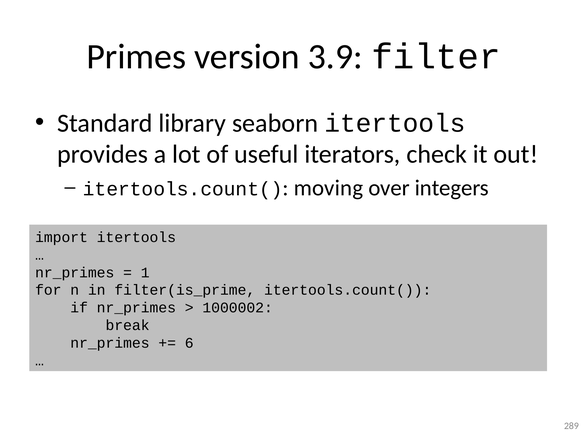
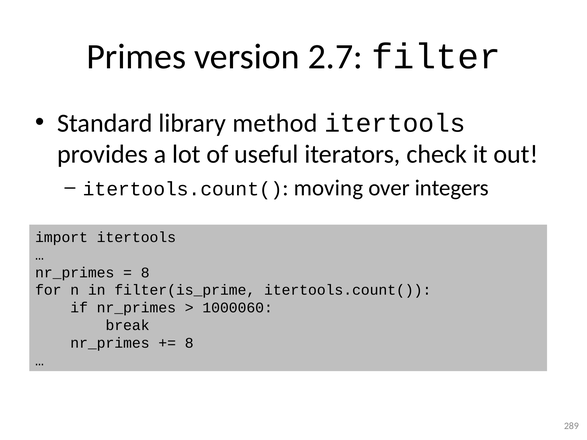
3.9: 3.9 -> 2.7 (335, 57)
seaborn: seaborn -> method (275, 123)
1: 1 -> 8 (145, 273)
1000002: 1000002 -> 1000060 (238, 308)
6: 6 -> 8 (189, 343)
